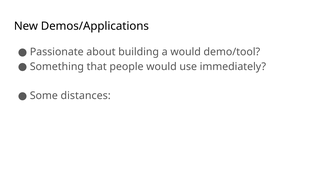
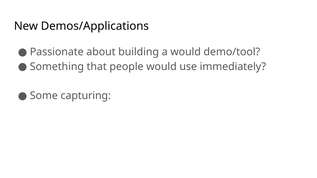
distances: distances -> capturing (86, 96)
